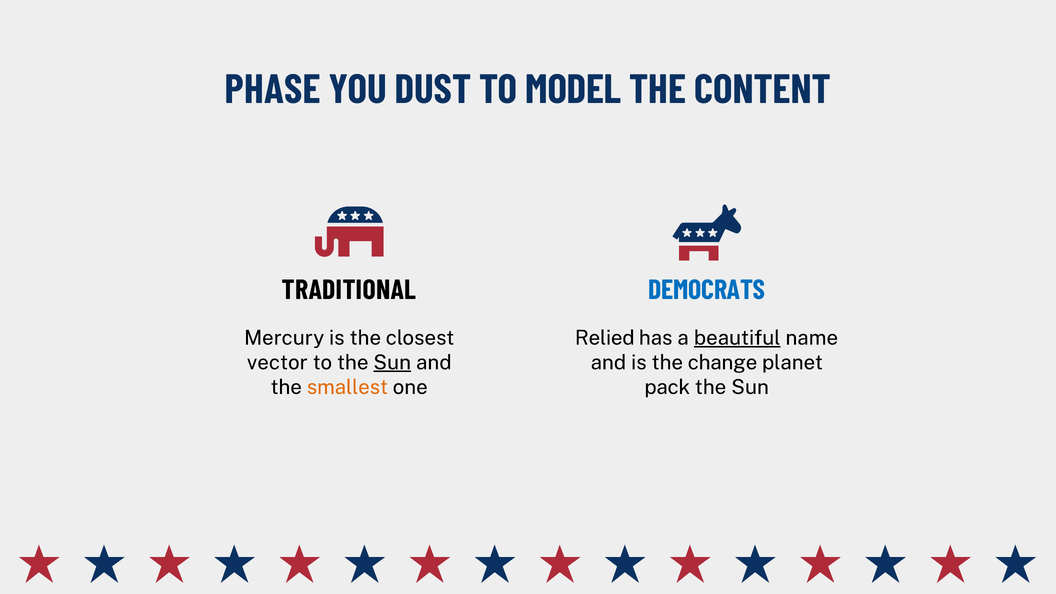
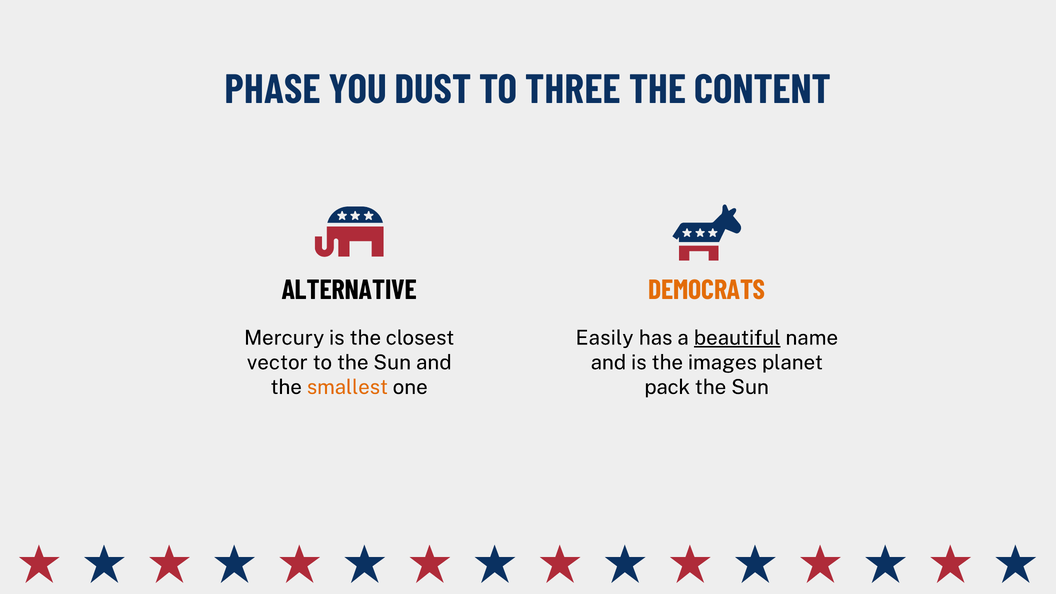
MODEL: MODEL -> THREE (573, 89)
TRADITIONAL: TRADITIONAL -> ALTERNATIVE (349, 290)
DEMOCRATS colour: blue -> orange (707, 290)
Relied: Relied -> Easily (605, 338)
Sun underline: present -> none (392, 363)
change: change -> images (722, 363)
